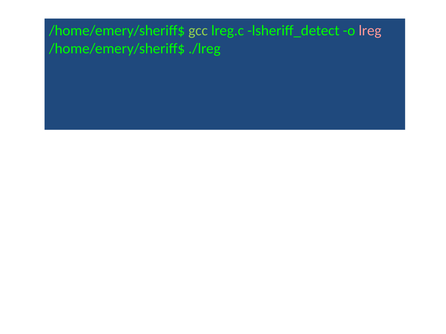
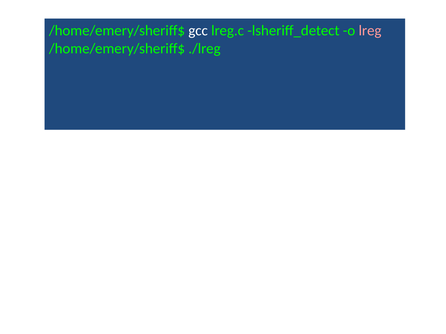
gcc colour: light green -> white (198, 31)
